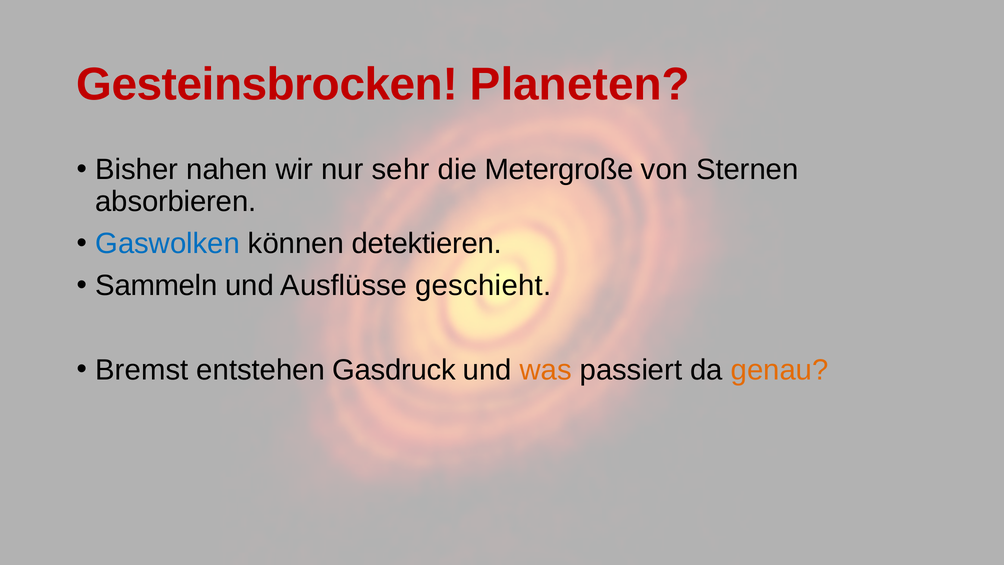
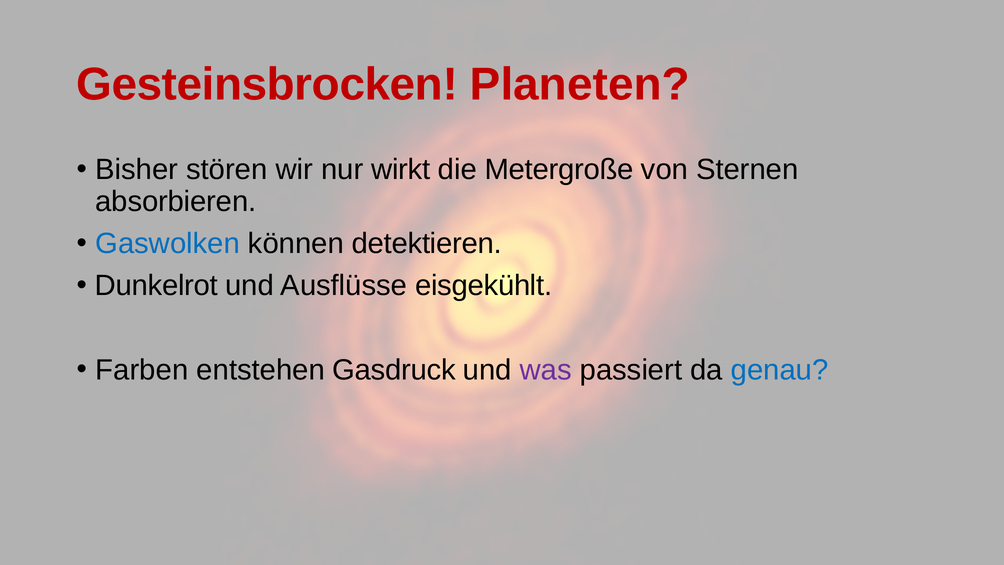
nahen: nahen -> stören (227, 170)
sehr: sehr -> wirkt (401, 170)
Sammeln: Sammeln -> Dunkelrot (156, 286)
geschieht: geschieht -> eisgekühlt (484, 286)
Bremst: Bremst -> Farben (142, 370)
was colour: orange -> purple (546, 370)
genau colour: orange -> blue (780, 370)
